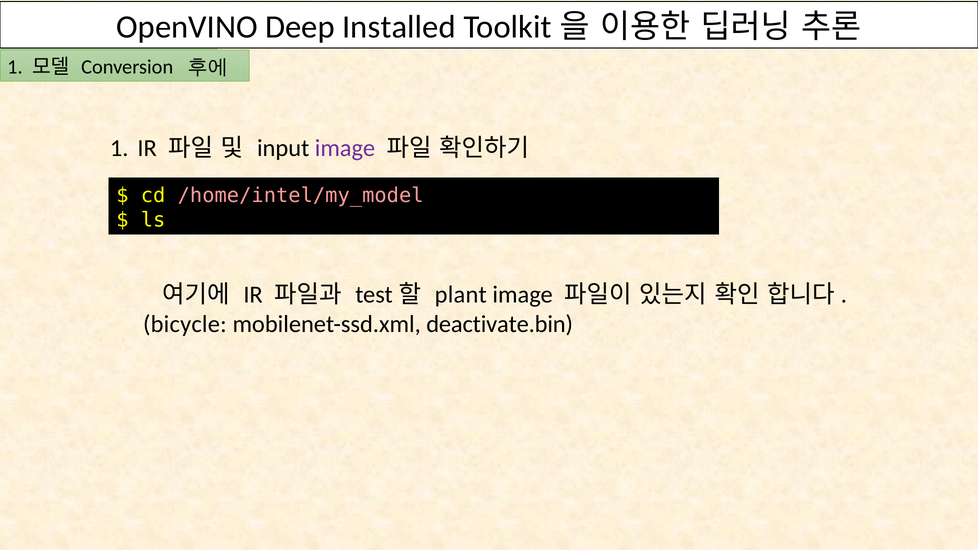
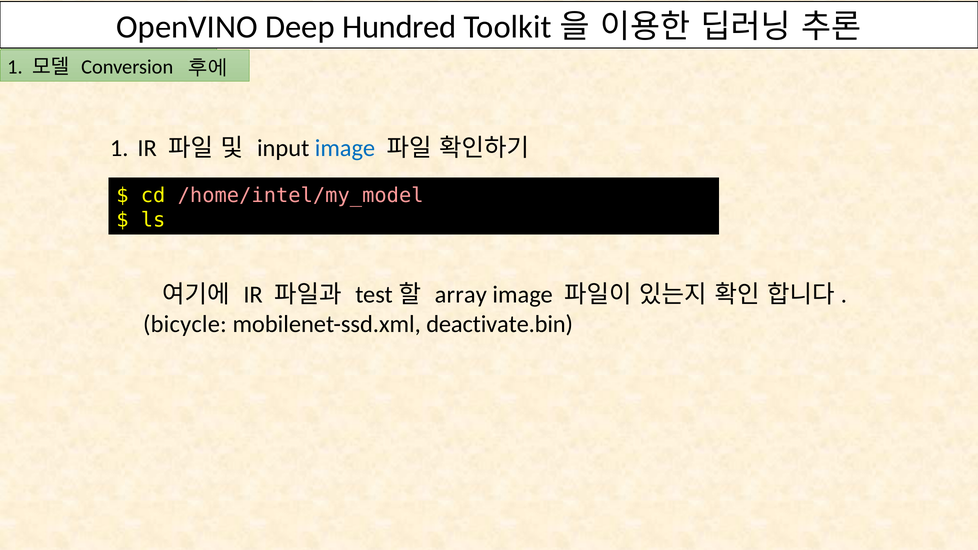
Installed: Installed -> Hundred (399, 27)
image colour: purple -> blue (345, 148)
plant: plant -> array (461, 295)
